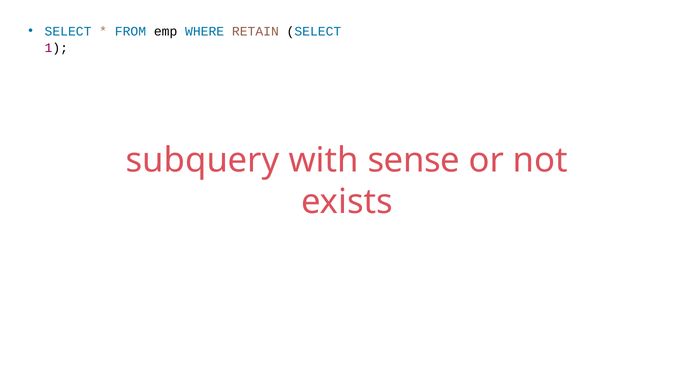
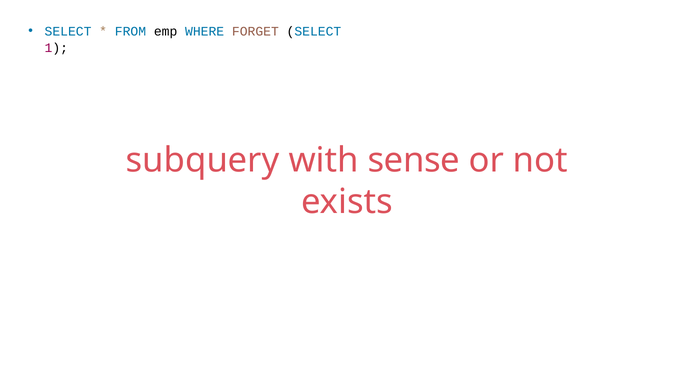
RETAIN: RETAIN -> FORGET (255, 31)
